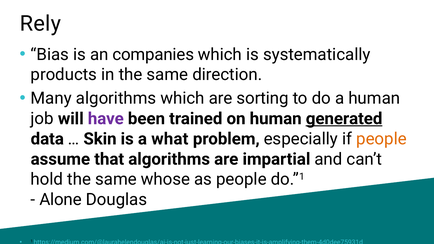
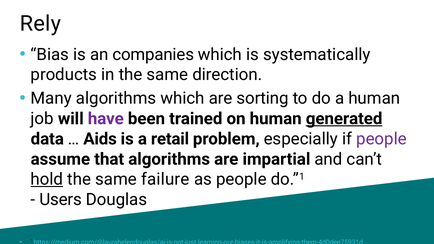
Skin: Skin -> Aids (100, 139)
what: what -> retail (170, 139)
people colour: orange -> purple (382, 139)
hold underline: none -> present (47, 179)
whose: whose -> failure (165, 179)
Alone: Alone -> Users (61, 200)
